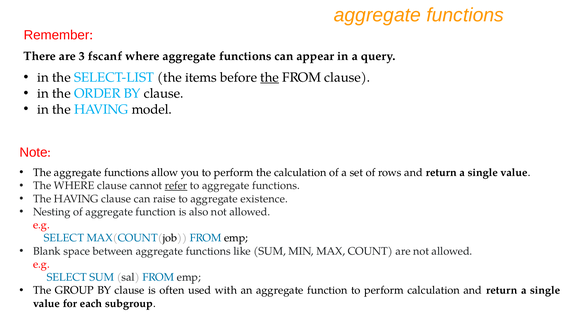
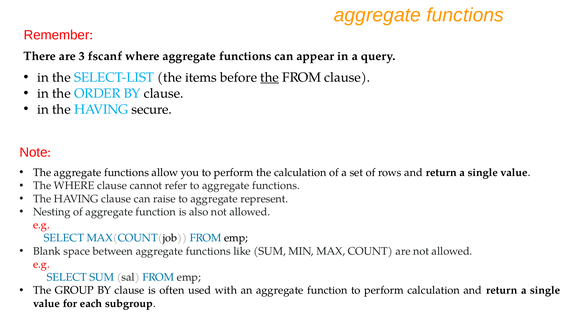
model: model -> secure (152, 109)
refer underline: present -> none (176, 186)
existence: existence -> represent (264, 199)
